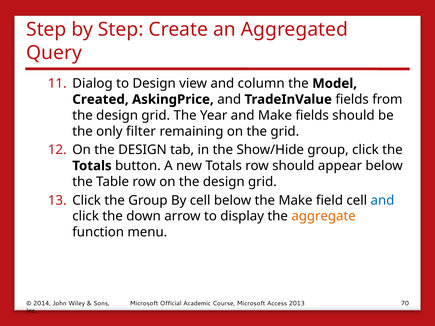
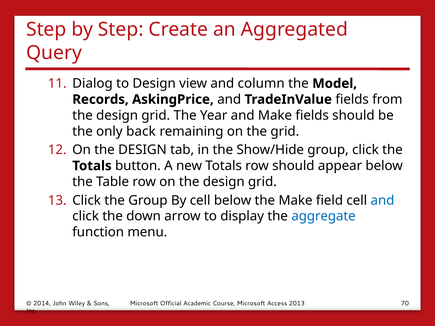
Created: Created -> Records (100, 100)
filter: filter -> back (141, 131)
aggregate colour: orange -> blue (324, 216)
